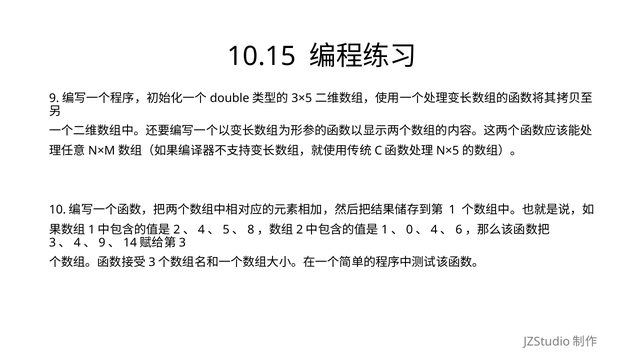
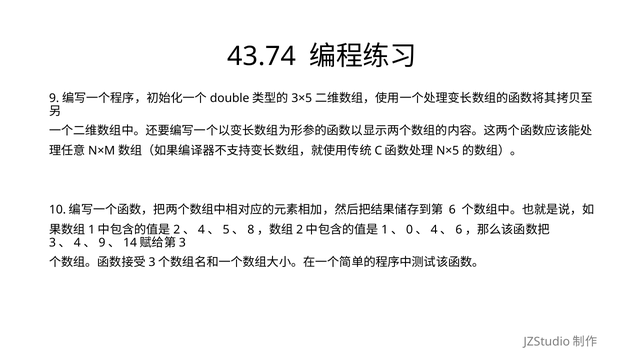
10.15: 10.15 -> 43.74 (262, 56)
1: 1 -> 6 (452, 210)
